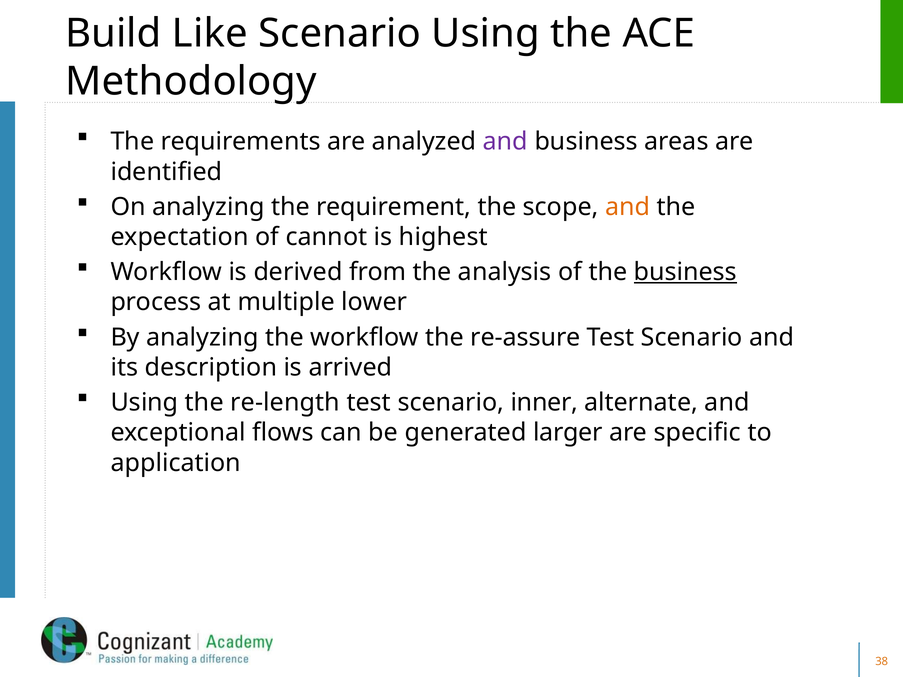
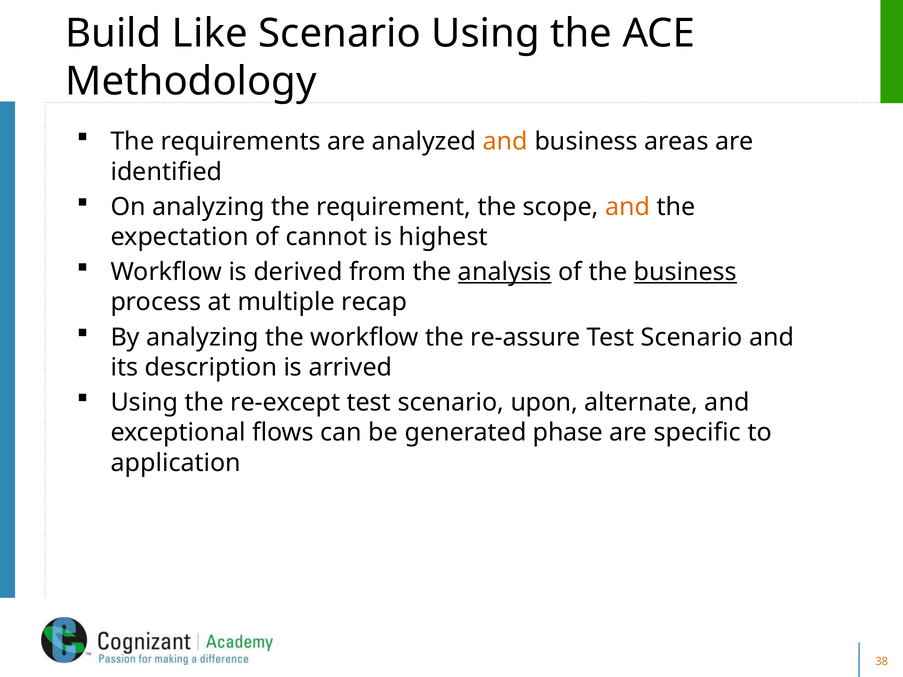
and colour: purple -> orange (505, 142)
analysis underline: none -> present (505, 272)
lower: lower -> recap (374, 302)
re-length: re-length -> re-except (285, 403)
inner: inner -> upon (544, 403)
larger: larger -> phase (568, 433)
